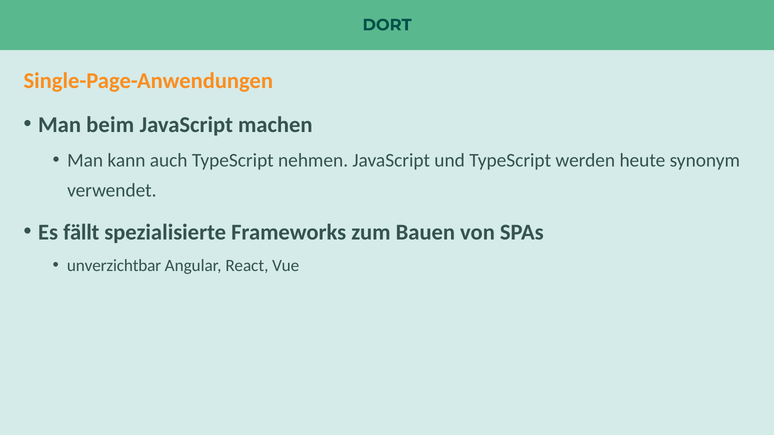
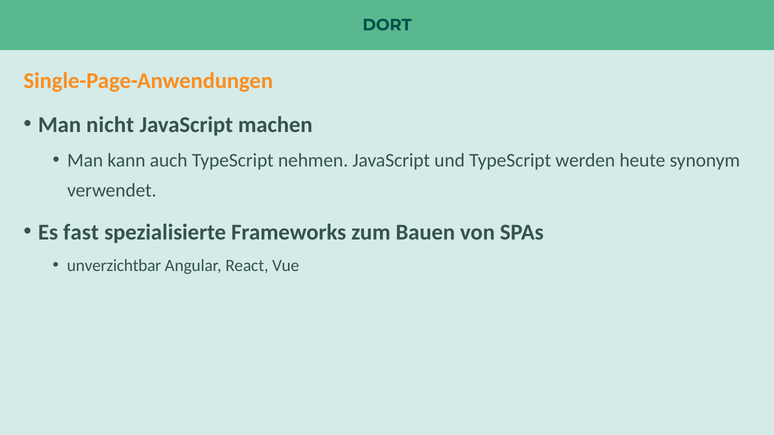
beim: beim -> nicht (110, 125)
fällt: fällt -> fast (81, 232)
